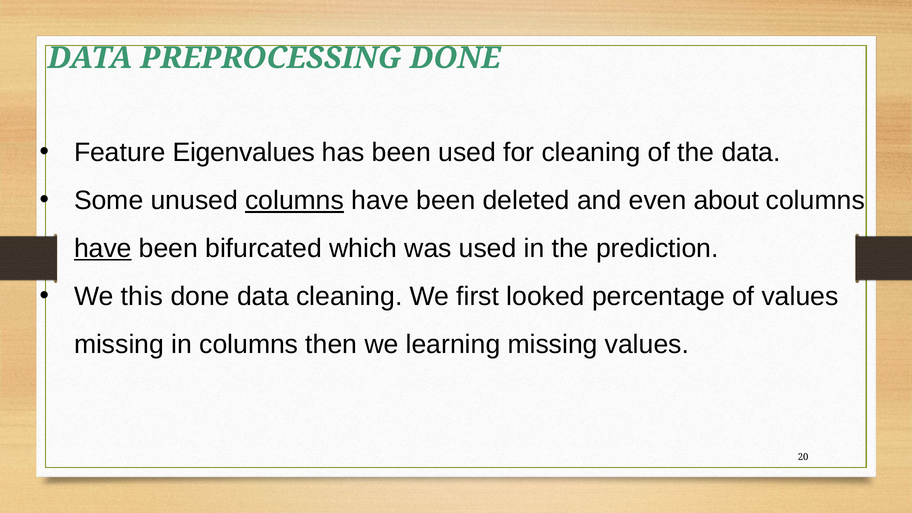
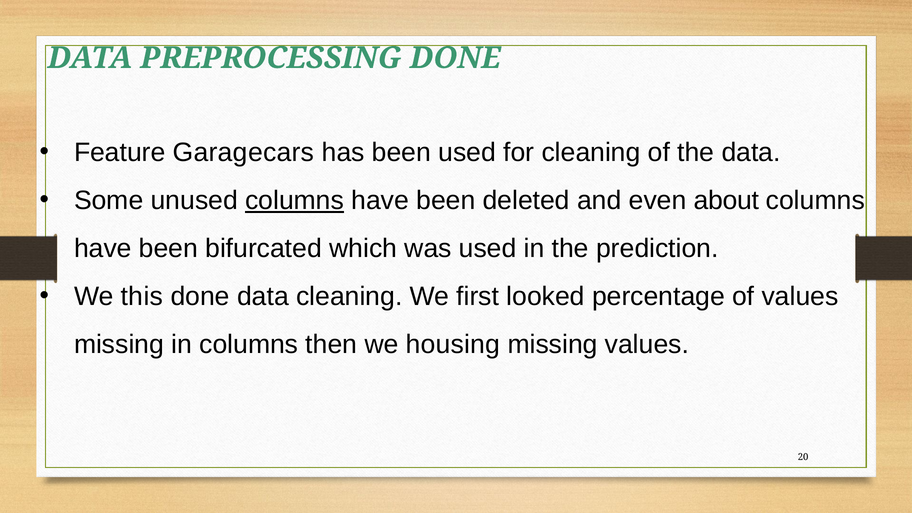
Eigenvalues: Eigenvalues -> Garagecars (243, 153)
have underline: present -> none (103, 248)
learning: learning -> housing (453, 344)
